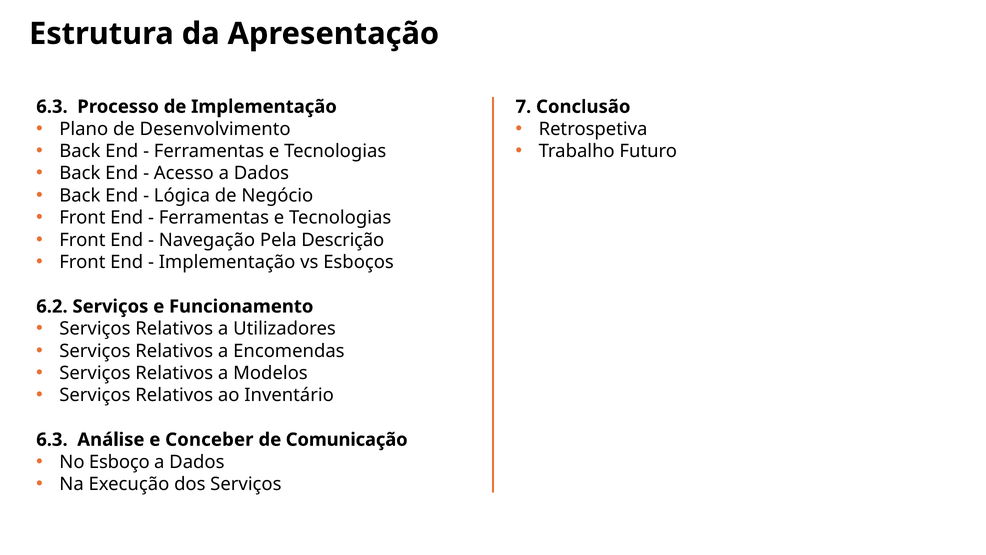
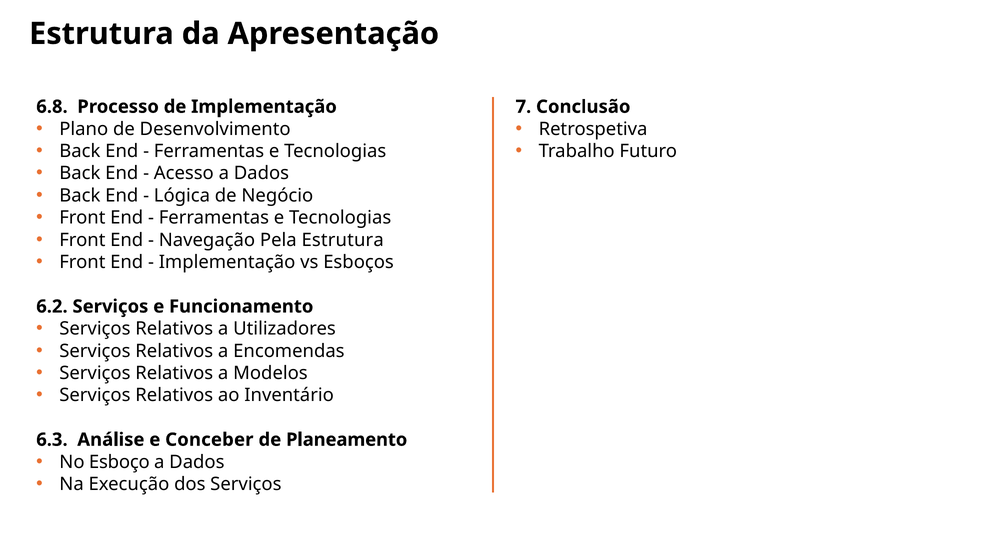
6.3: 6.3 -> 6.8 (52, 107)
Pela Descrição: Descrição -> Estrutura (343, 240)
Comunicação: Comunicação -> Planeamento (347, 439)
